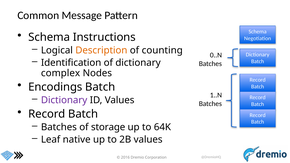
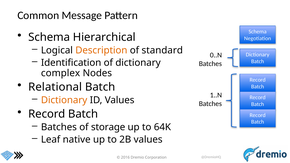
Instructions: Instructions -> Hierarchical (104, 37)
counting: counting -> standard (162, 50)
Encodings: Encodings -> Relational (55, 87)
Dictionary colour: purple -> orange (64, 100)
